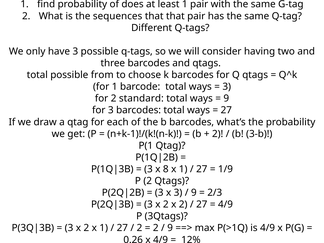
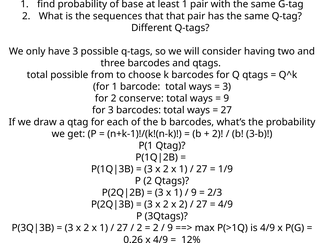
does: does -> base (132, 4)
standard: standard -> conserve (141, 98)
8: 8 -> 2 (166, 169)
3 x 3: 3 -> 1 (178, 193)
